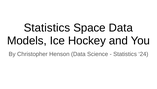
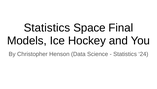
Space Data: Data -> Final (121, 28)
